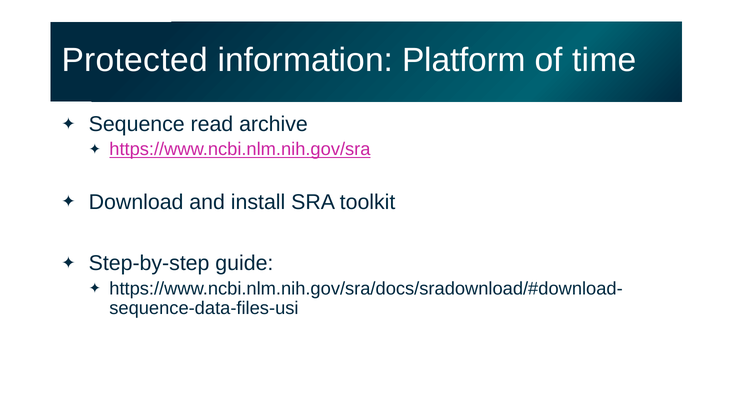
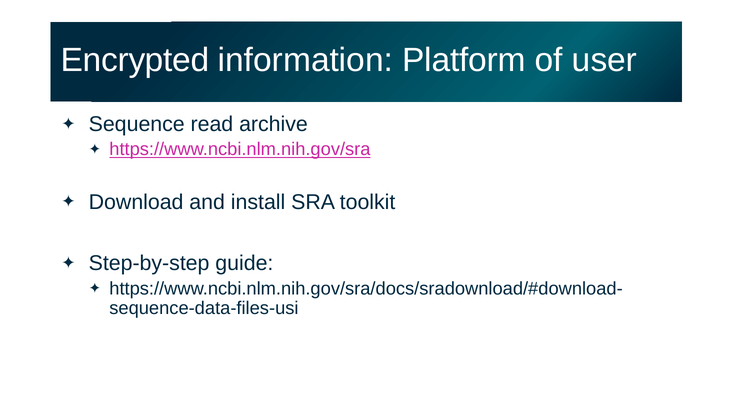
Protected: Protected -> Encrypted (135, 60)
time: time -> user (605, 60)
